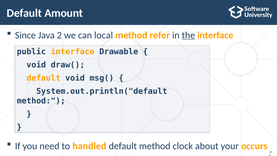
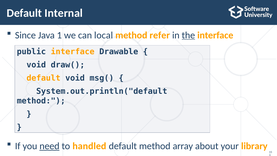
Amount: Amount -> Internal (64, 13)
2: 2 -> 1 (59, 35)
need underline: none -> present (49, 146)
clock: clock -> array (183, 146)
occurs: occurs -> library (254, 146)
